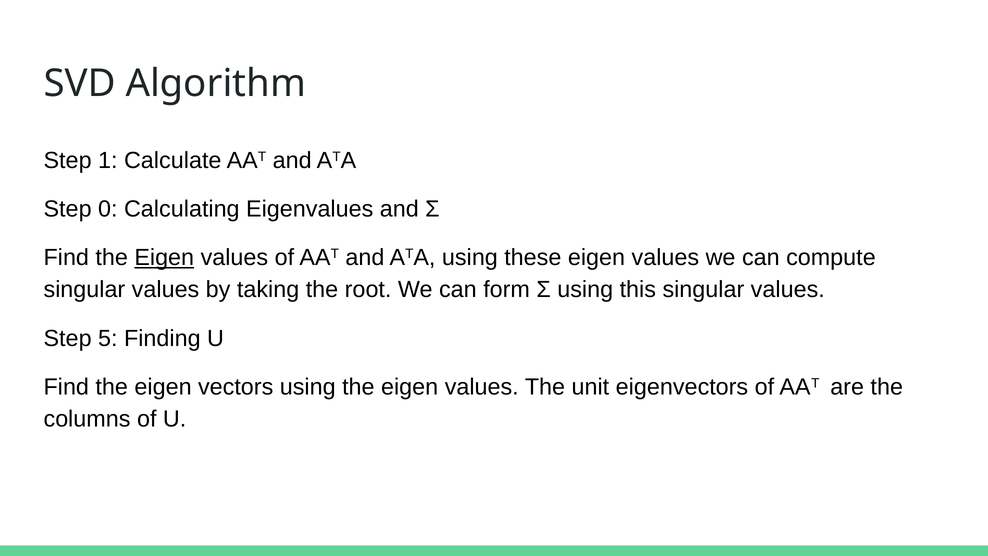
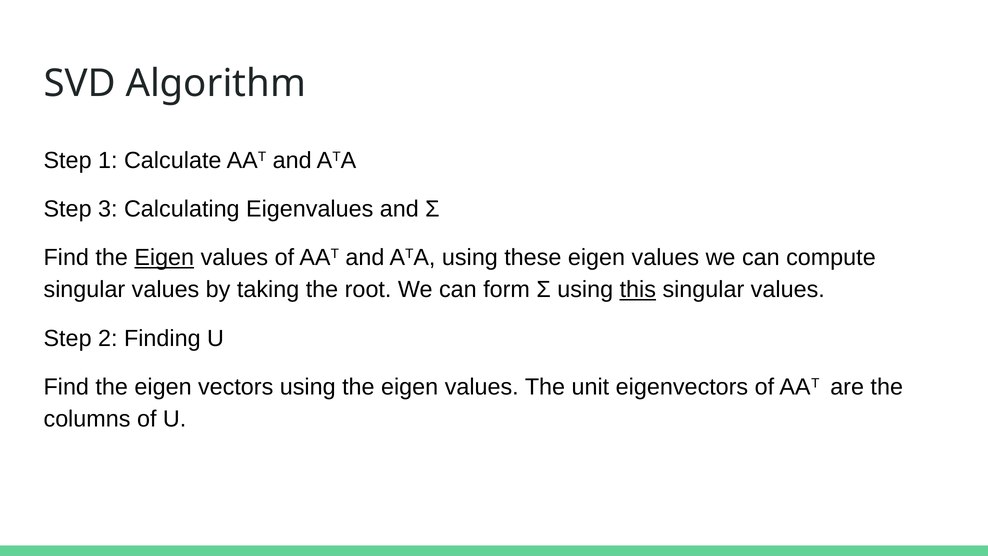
0: 0 -> 3 (108, 209)
this underline: none -> present (638, 290)
5: 5 -> 2 (108, 338)
